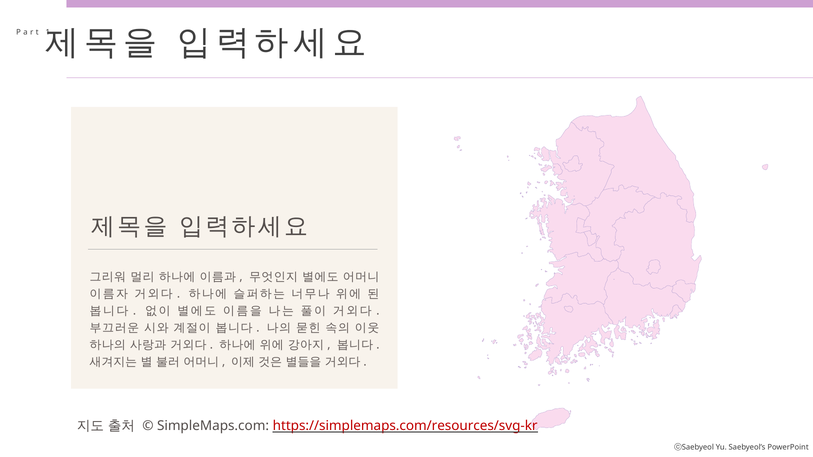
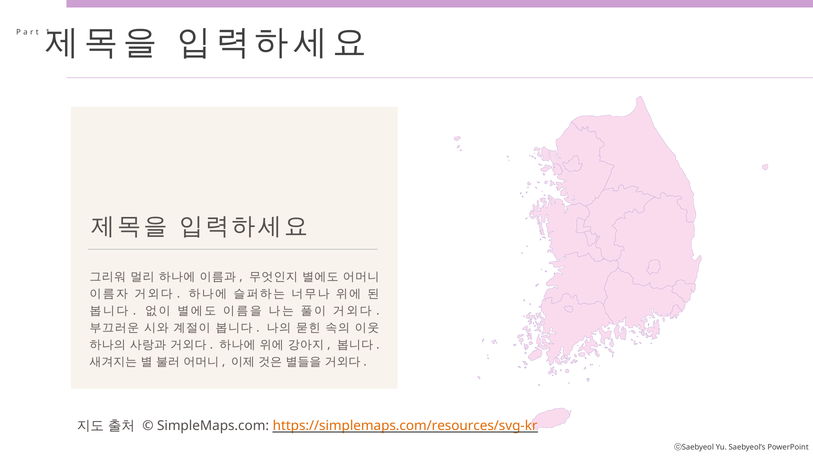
https://simplemaps.com/resources/svg-kr colour: red -> orange (405, 426)
